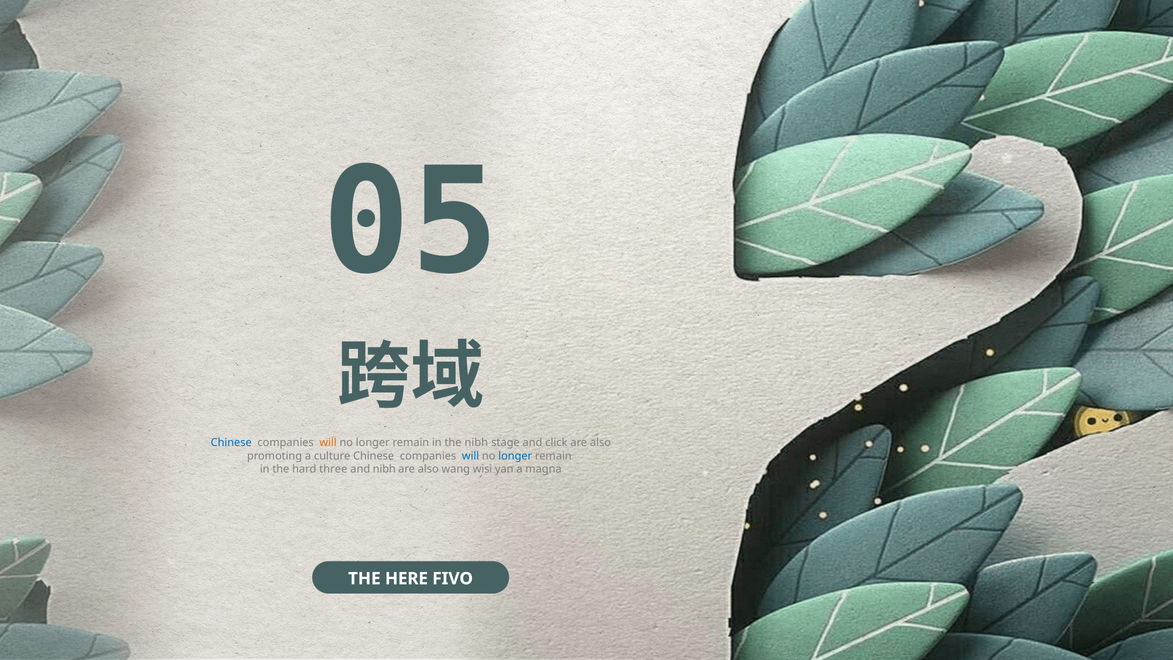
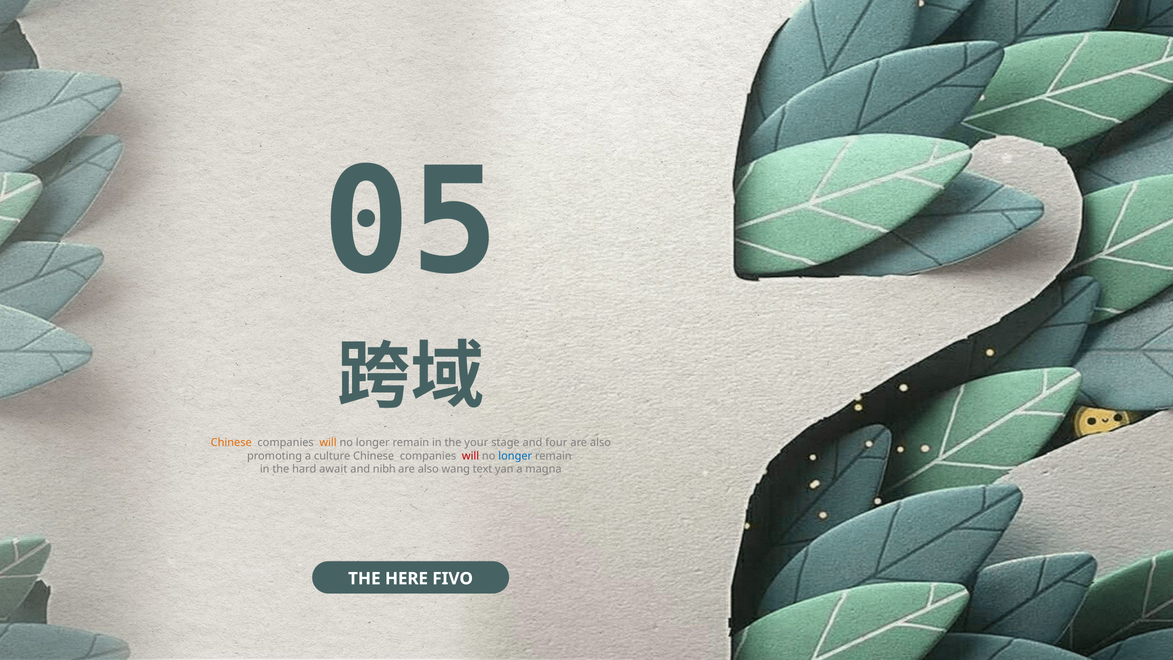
Chinese colour: blue -> orange (231, 443)
the nibh: nibh -> your (476, 443)
click: click -> four (556, 443)
will colour: blue -> red (471, 456)
three: three -> await (333, 469)
wisi: wisi -> text (483, 469)
